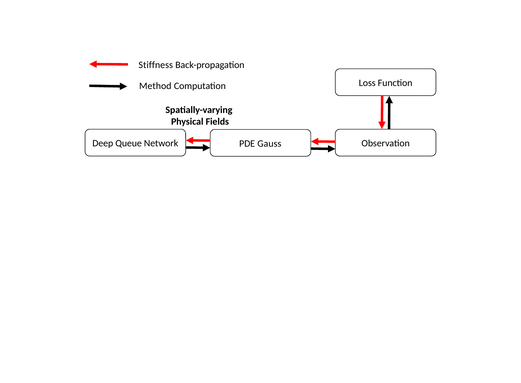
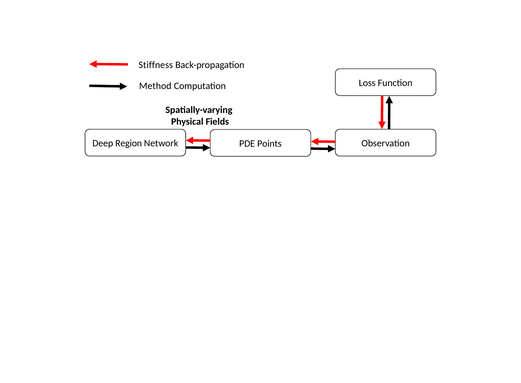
Queue: Queue -> Region (129, 143)
Gauss: Gauss -> Points (269, 144)
